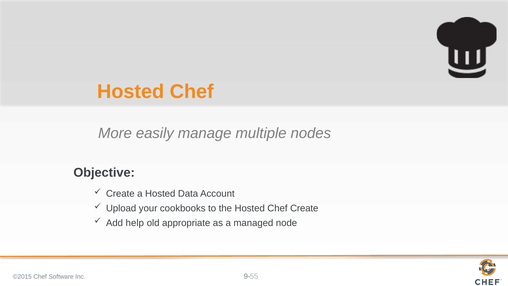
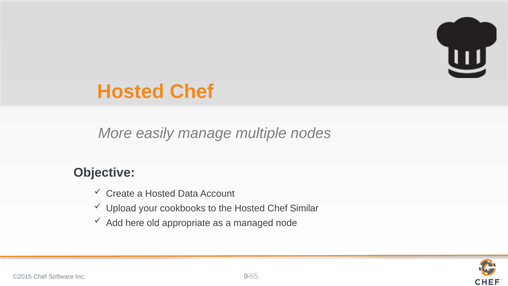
Chef Create: Create -> Similar (304, 208)
help: help -> here (135, 223)
